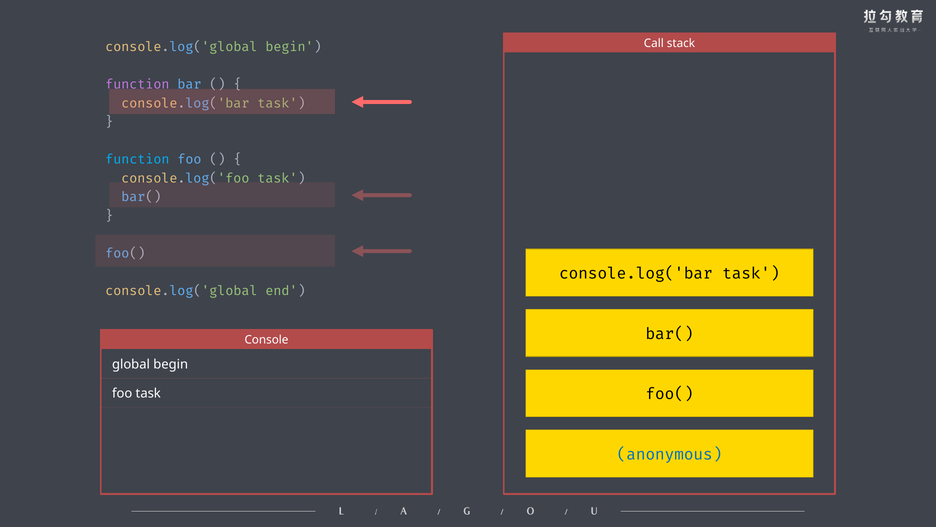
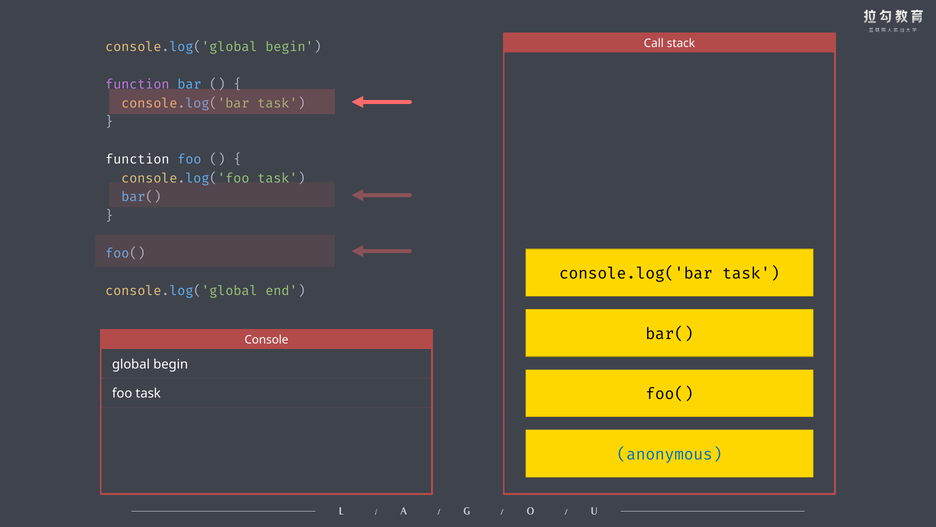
function colour: light blue -> white (137, 159)
